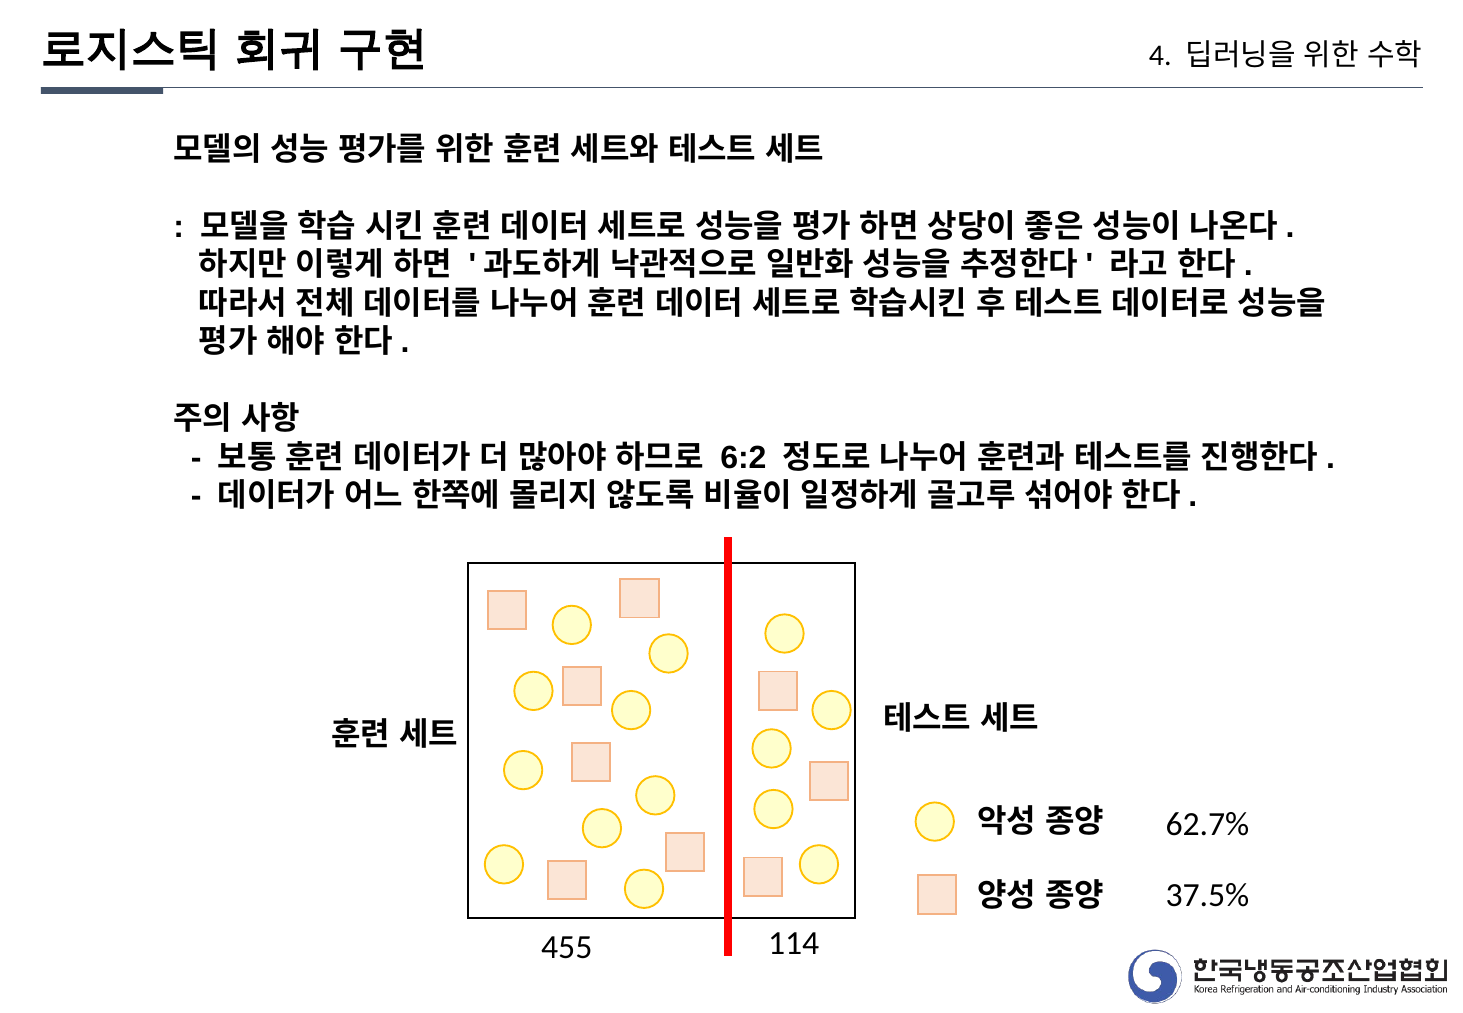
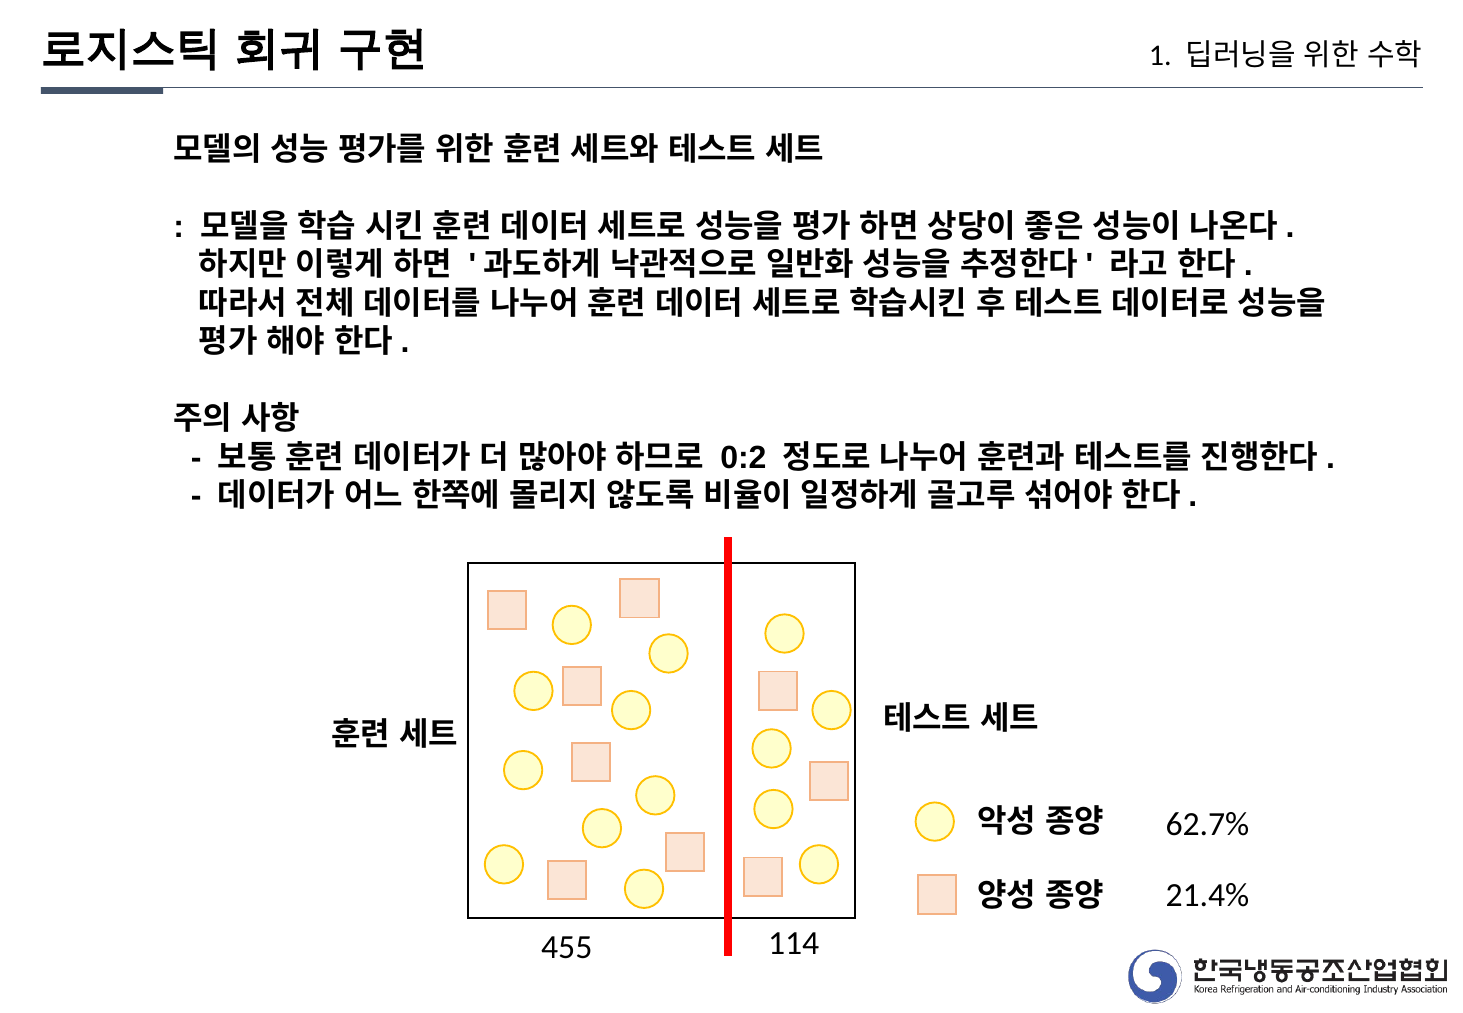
4: 4 -> 1 (1160, 55)
6:2: 6:2 -> 0:2 (743, 457)
37.5%: 37.5% -> 21.4% (1207, 895)
